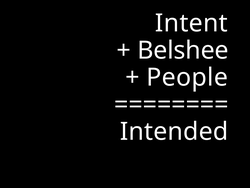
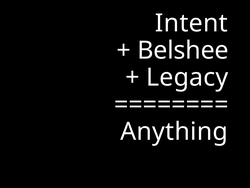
People: People -> Legacy (187, 77)
Intended: Intended -> Anything (174, 131)
